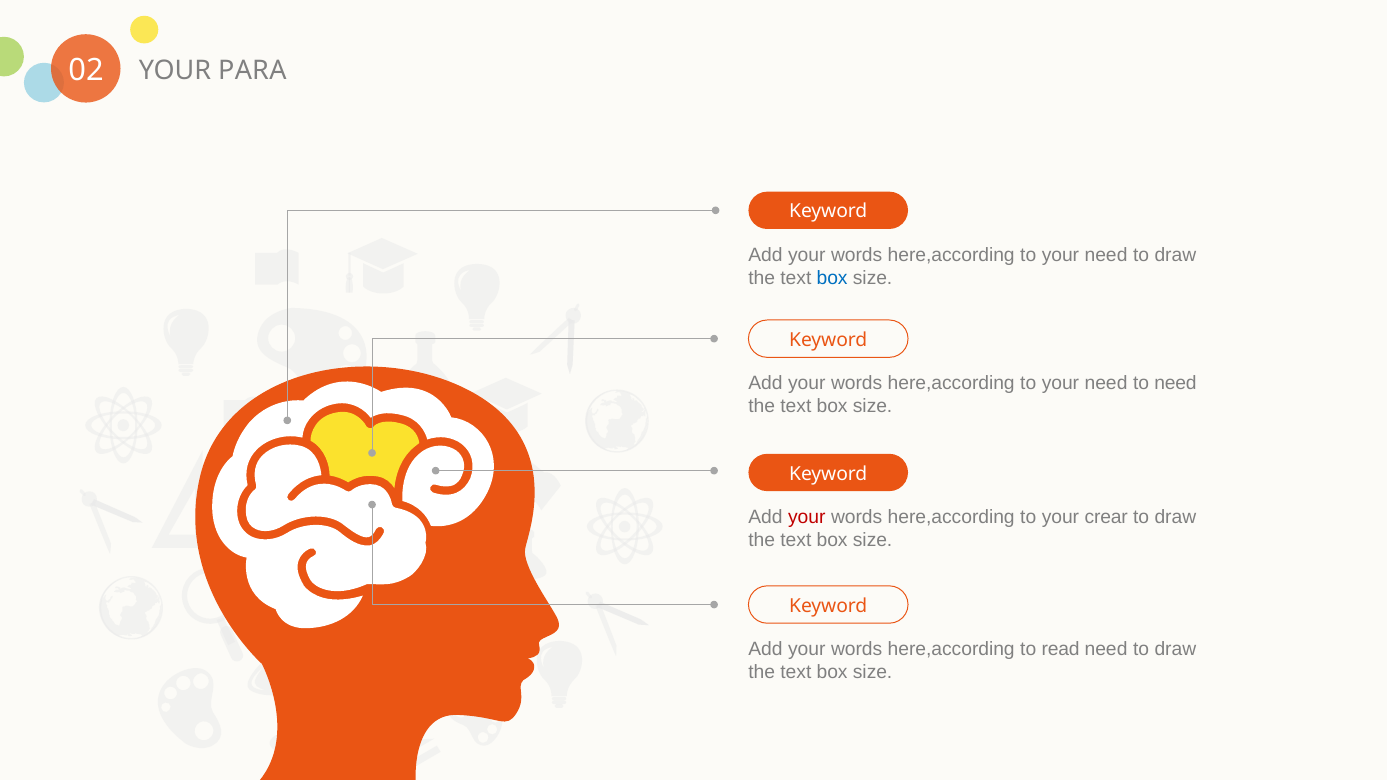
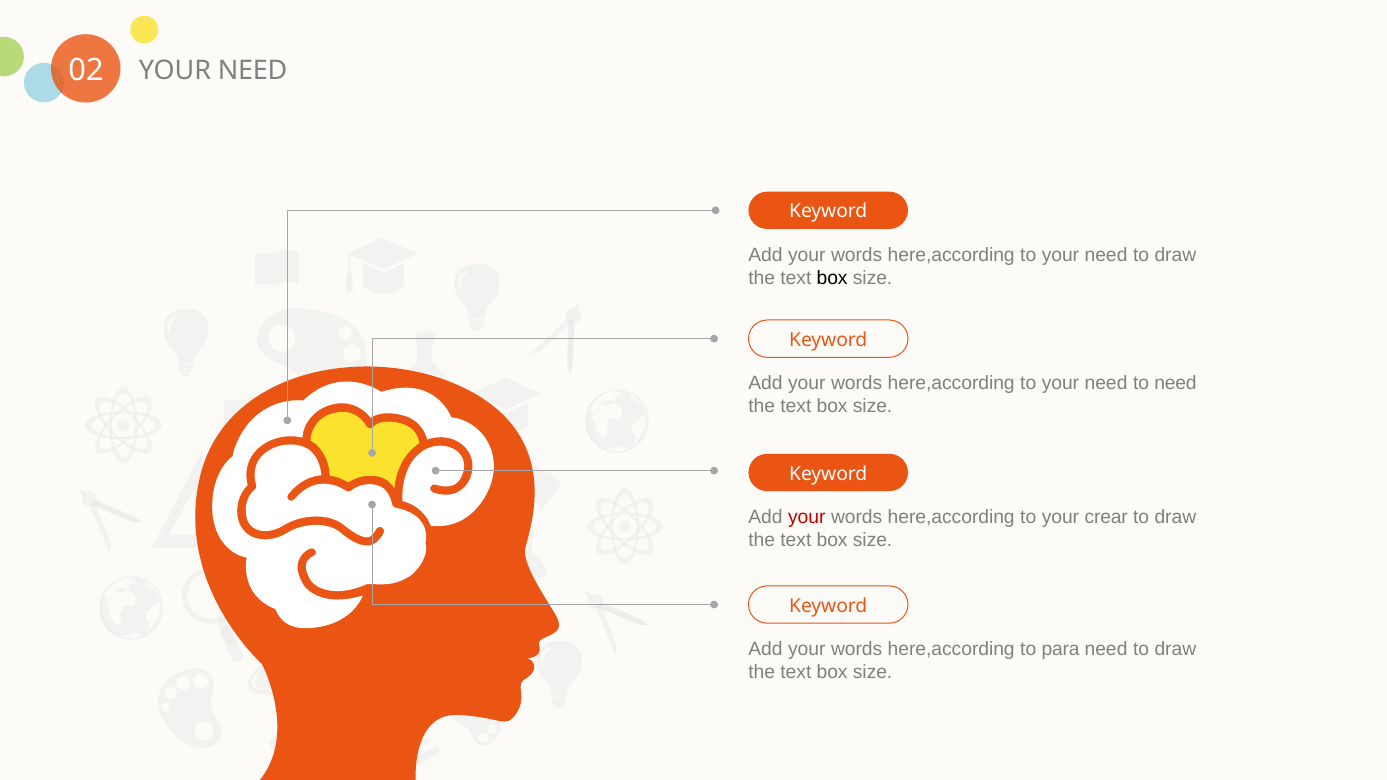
02 YOUR PARA: PARA -> NEED (253, 70)
box colour: blue -> black (832, 278)
read: read -> para (1061, 649)
